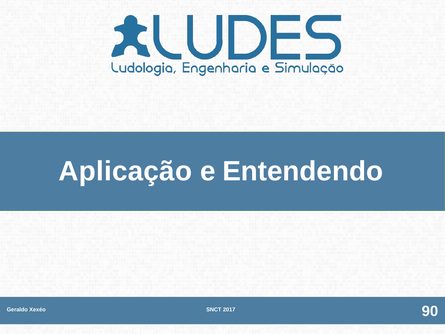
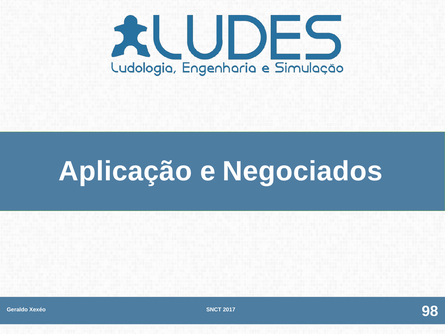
Entendendo: Entendendo -> Negociados (303, 171)
90: 90 -> 98 (430, 311)
